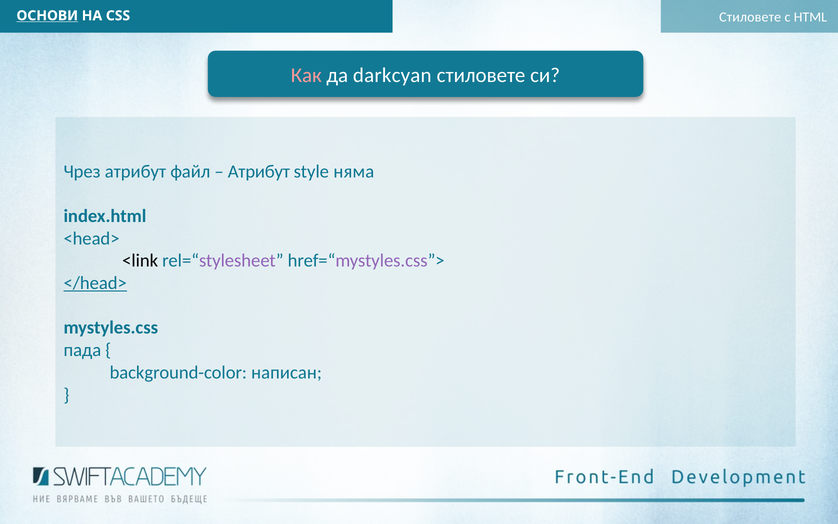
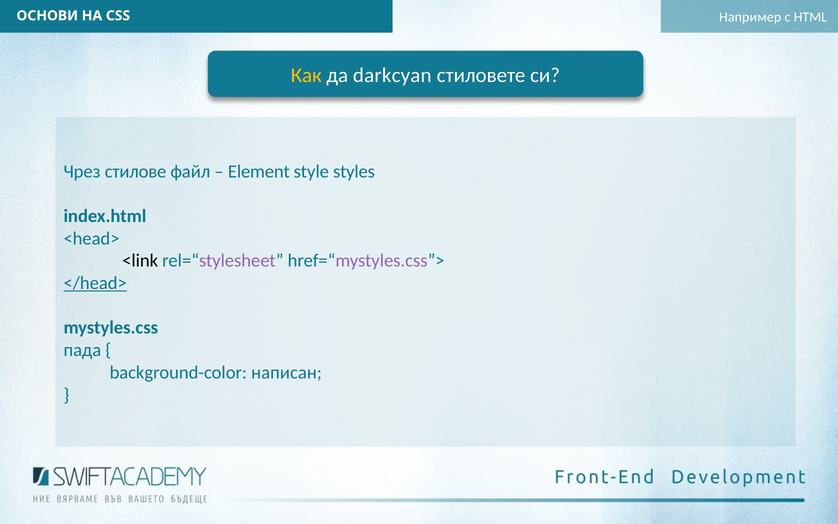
ОСНОВИ underline: present -> none (47, 16)
CSS Стиловете: Стиловете -> Например (750, 17)
Как colour: pink -> yellow (306, 75)
Чрез атрибут: атрибут -> стилове (136, 171)
Атрибут: Атрибут -> Element (259, 171)
няма: няма -> styles (354, 171)
